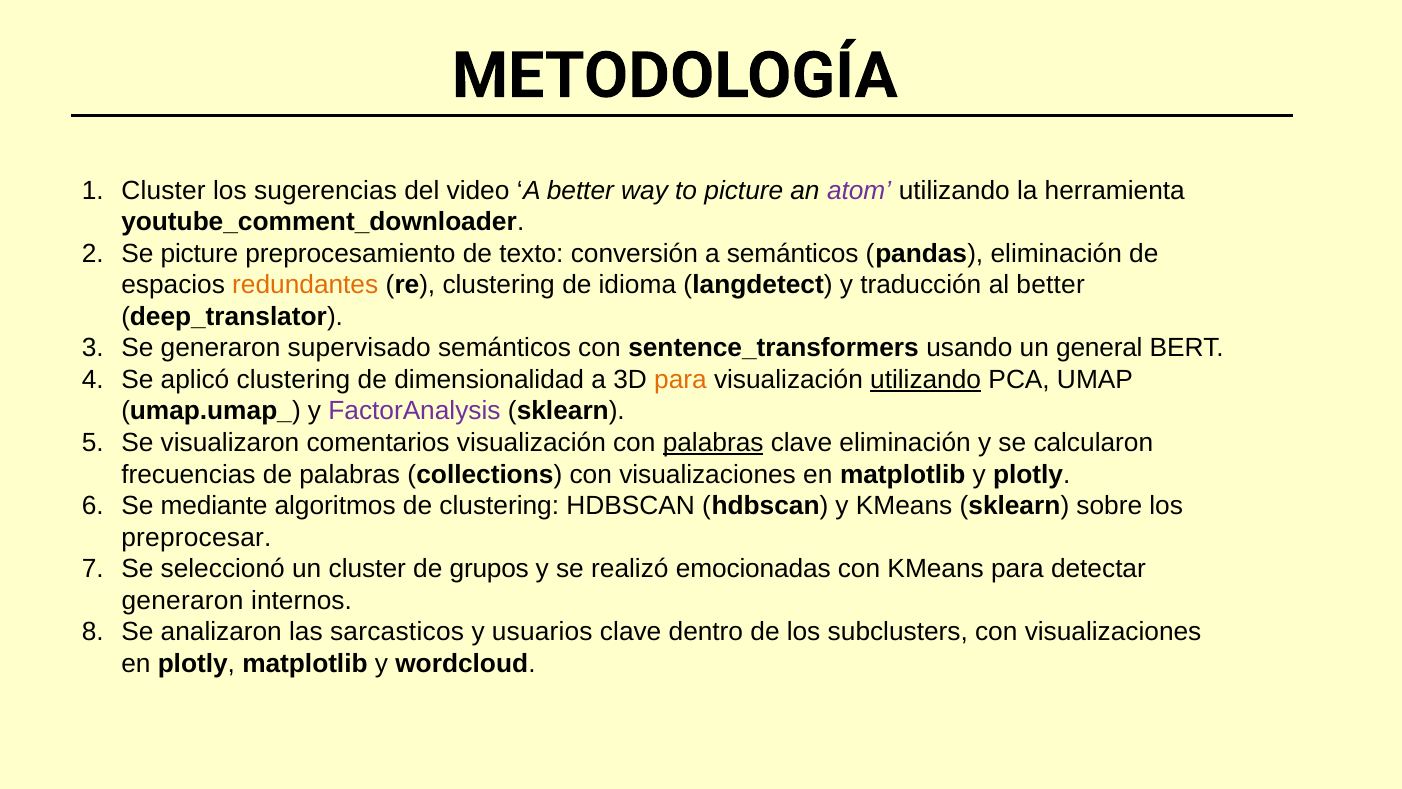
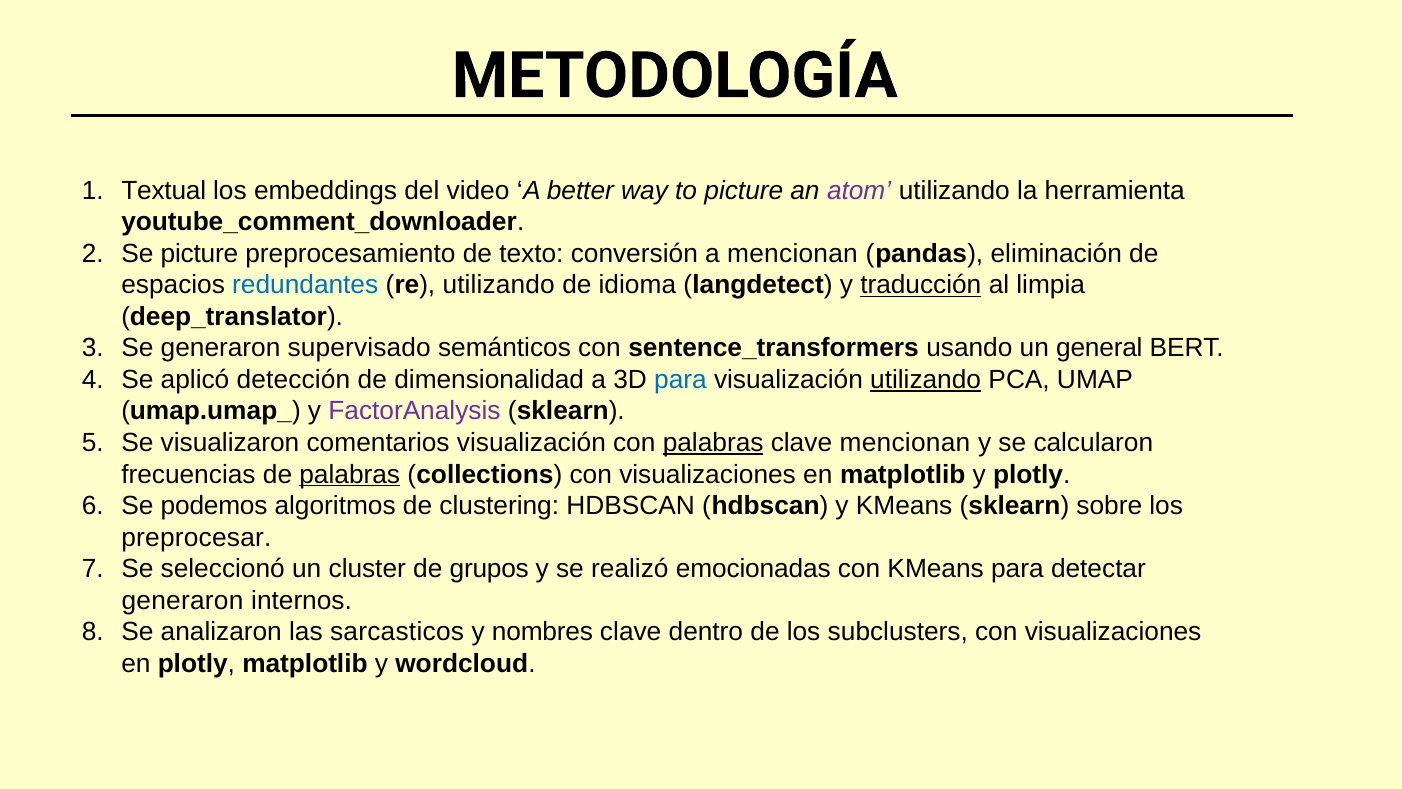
Cluster: Cluster -> Textual (164, 190)
sugerencias: sugerencias -> embeddings (326, 190)
a semánticos: semánticos -> mencionan (793, 253)
redundantes colour: orange -> blue (305, 285)
re clustering: clustering -> utilizando (499, 285)
traducción underline: none -> present (921, 285)
al better: better -> limpia (1051, 285)
aplicó clustering: clustering -> detección (293, 380)
para colour: orange -> blue (680, 380)
clave eliminación: eliminación -> mencionan (905, 443)
palabras underline: none -> present (350, 474)
mediante: mediante -> podemos (214, 506)
usuarios: usuarios -> nombres (542, 632)
